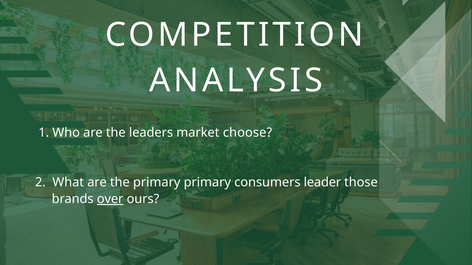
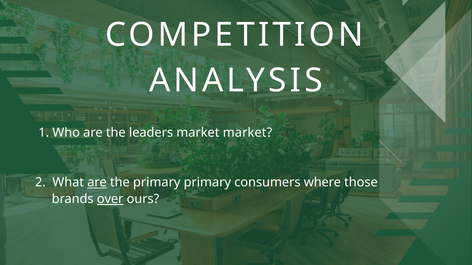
market choose: choose -> market (247, 133)
are underline: none -> present (97, 183)
leader: leader -> where (322, 183)
